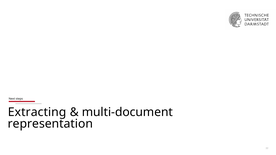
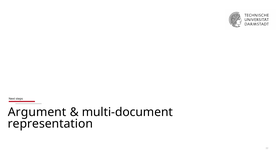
Extracting: Extracting -> Argument (37, 112)
